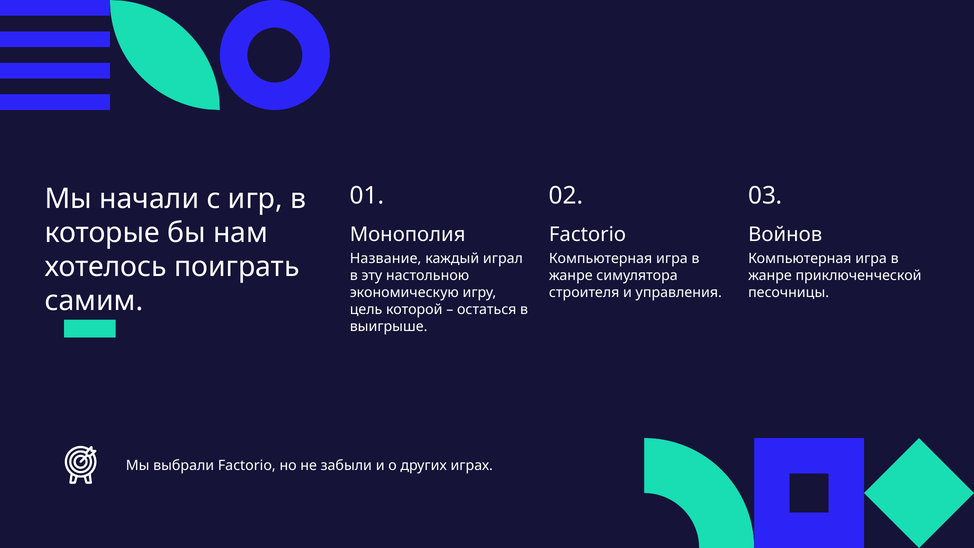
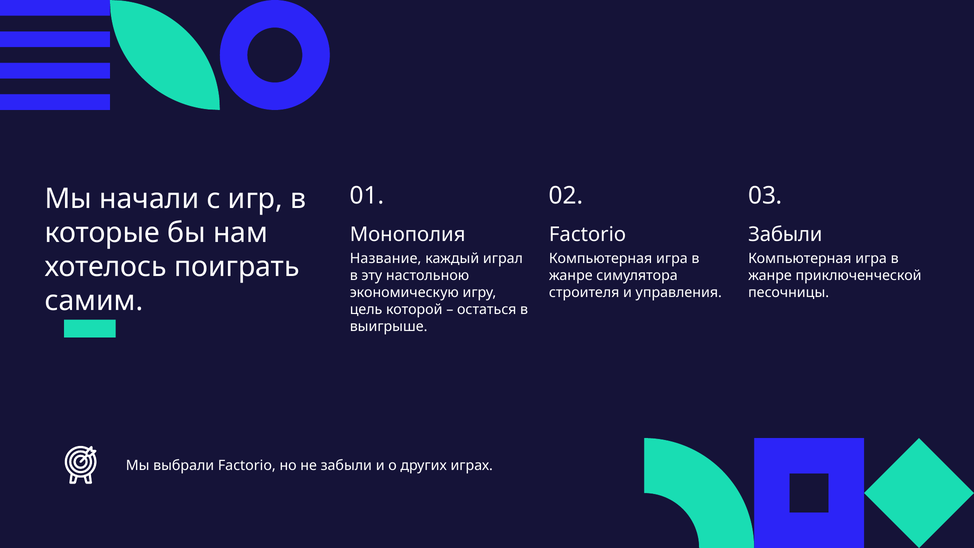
Войнов: Войнов -> Забыли (785, 235)
